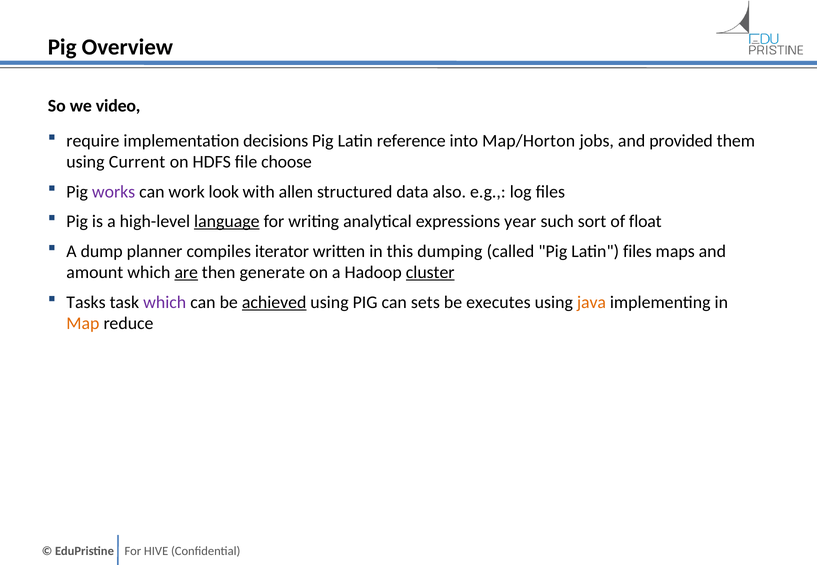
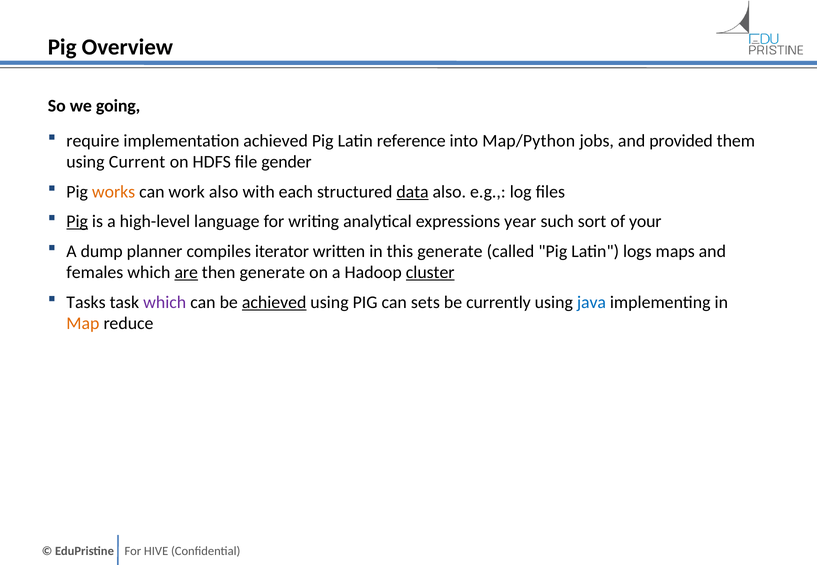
video: video -> going (118, 106)
implementation decisions: decisions -> achieved (276, 141)
Map/Horton: Map/Horton -> Map/Python (529, 141)
choose: choose -> gender (286, 162)
works colour: purple -> orange (114, 192)
work look: look -> also (224, 192)
allen: allen -> each (296, 192)
data underline: none -> present (412, 192)
Pig underline: none -> present (77, 222)
language underline: present -> none (227, 222)
float: float -> your (645, 222)
this dumping: dumping -> generate (450, 251)
Latin files: files -> logs (637, 251)
amount: amount -> females (95, 273)
executes: executes -> currently (498, 303)
java colour: orange -> blue (591, 303)
